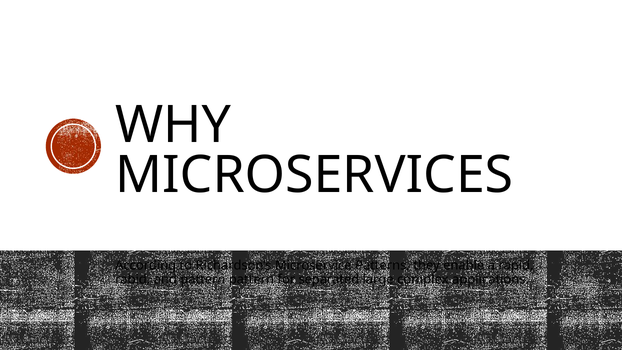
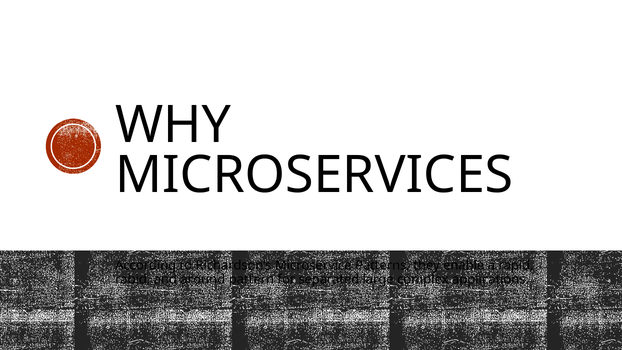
and pattern: pattern -> around (203, 279)
